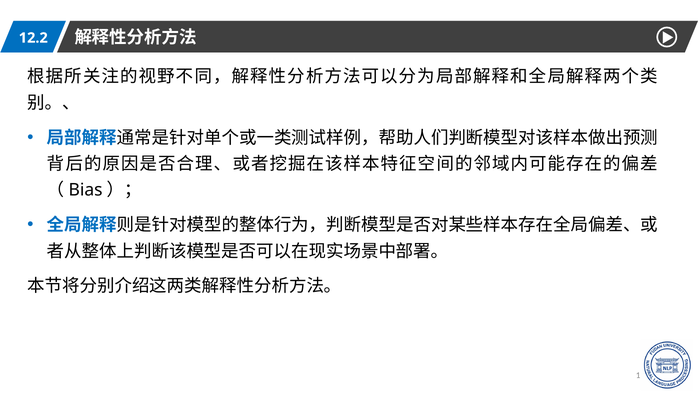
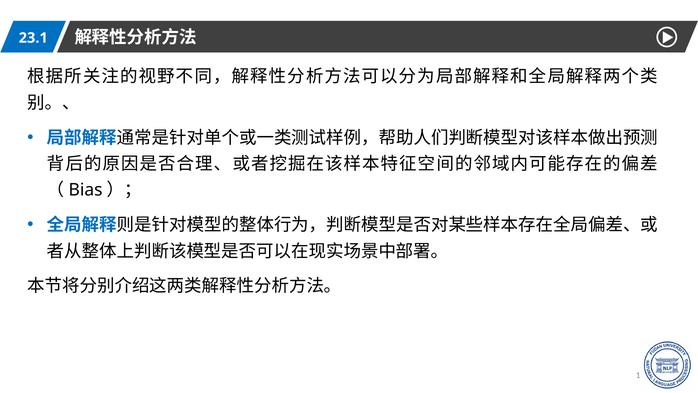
12.2: 12.2 -> 23.1 (33, 38)
